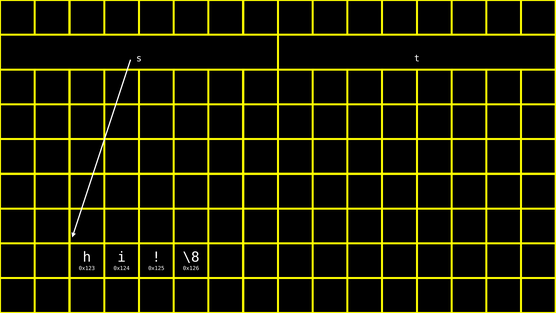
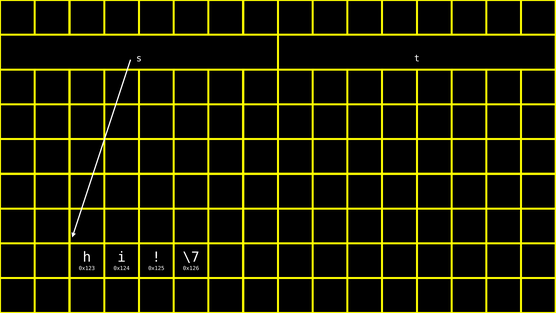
\8: \8 -> \7 (191, 257)
